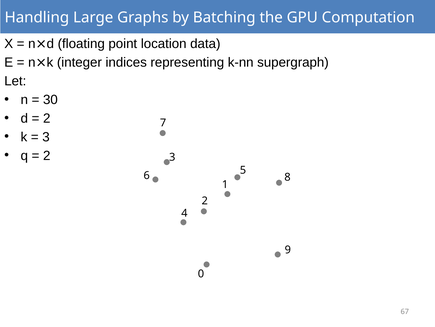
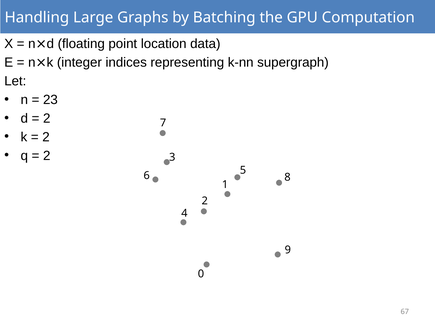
30: 30 -> 23 (50, 99)
3: 3 -> 2 (46, 137)
